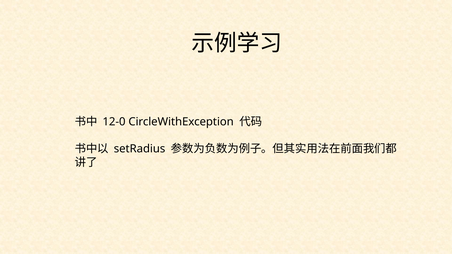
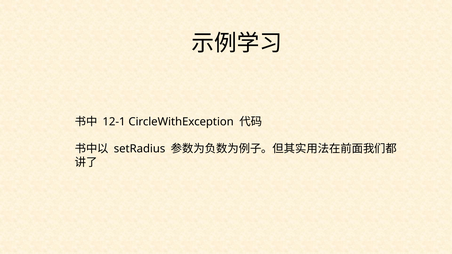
12-0: 12-0 -> 12-1 (114, 122)
